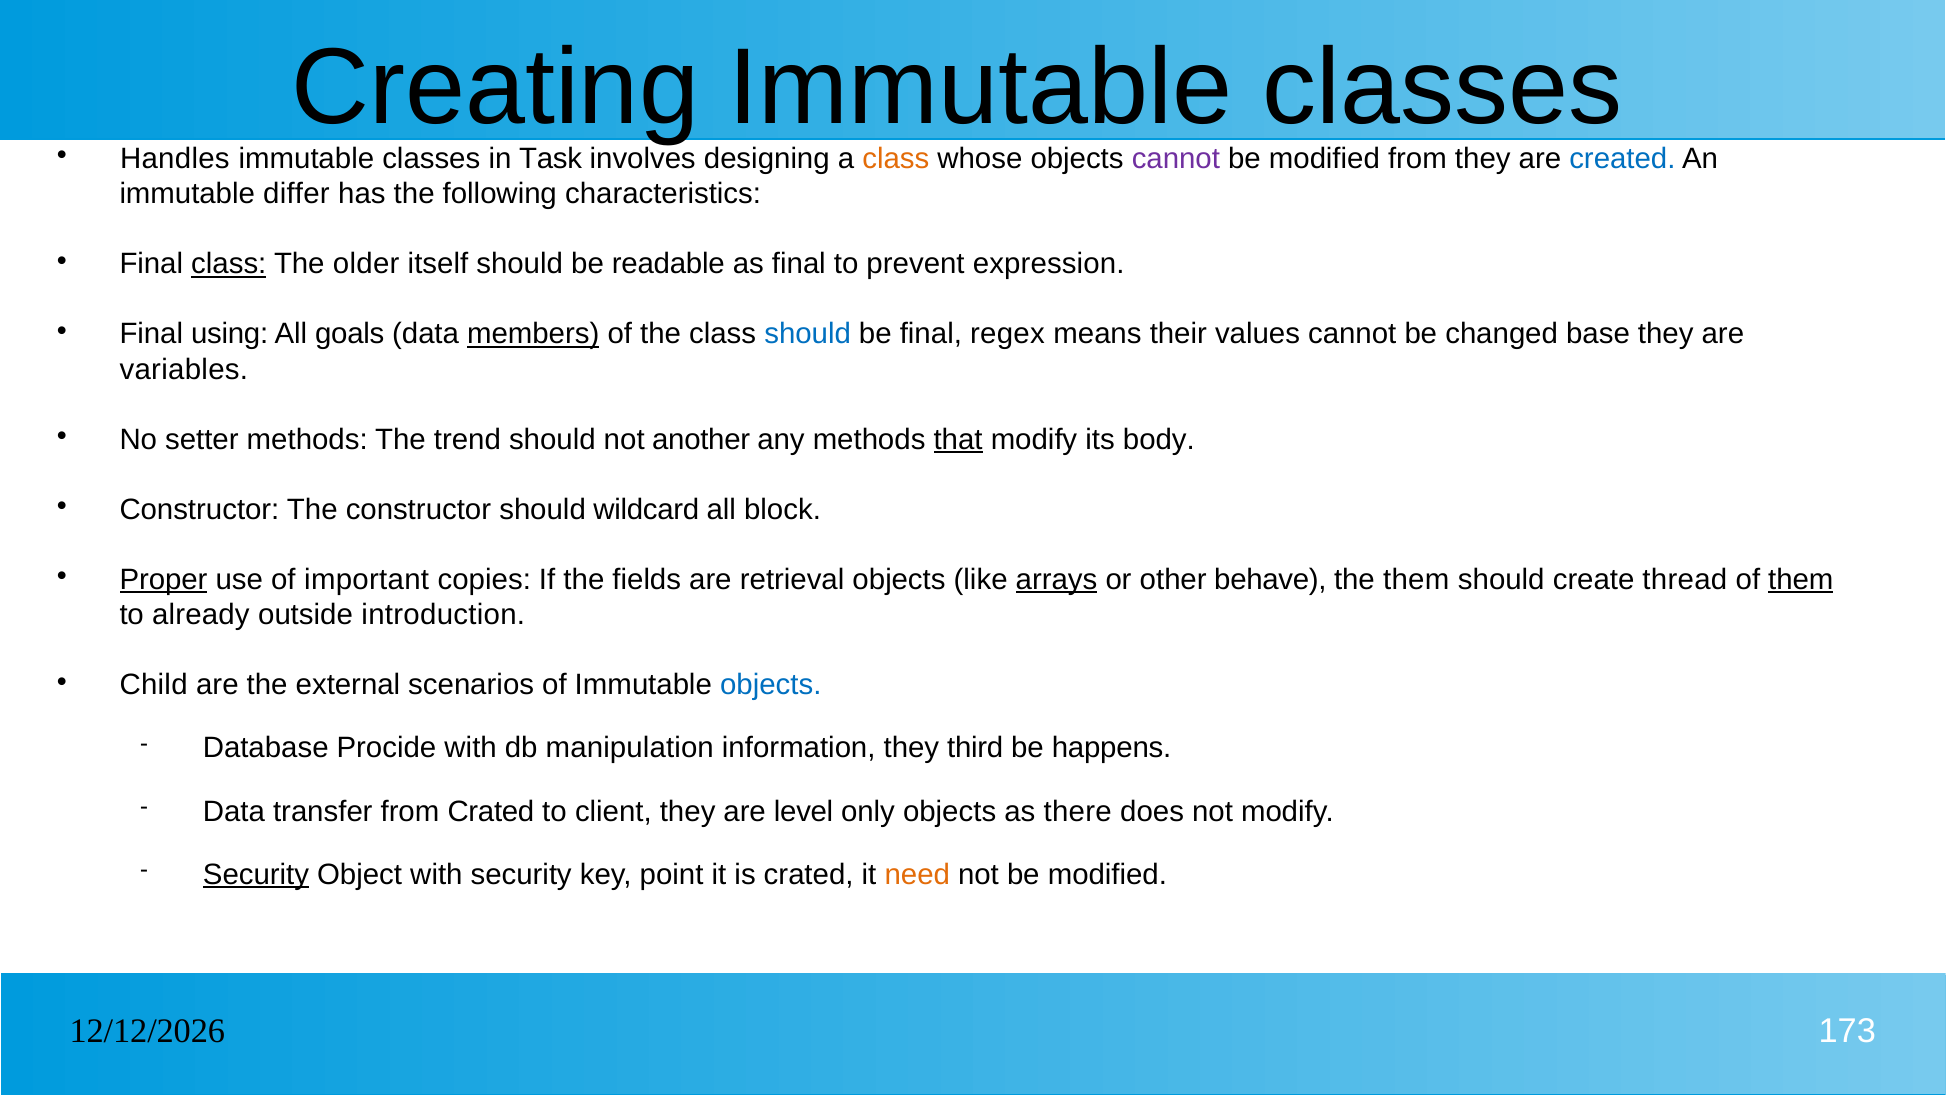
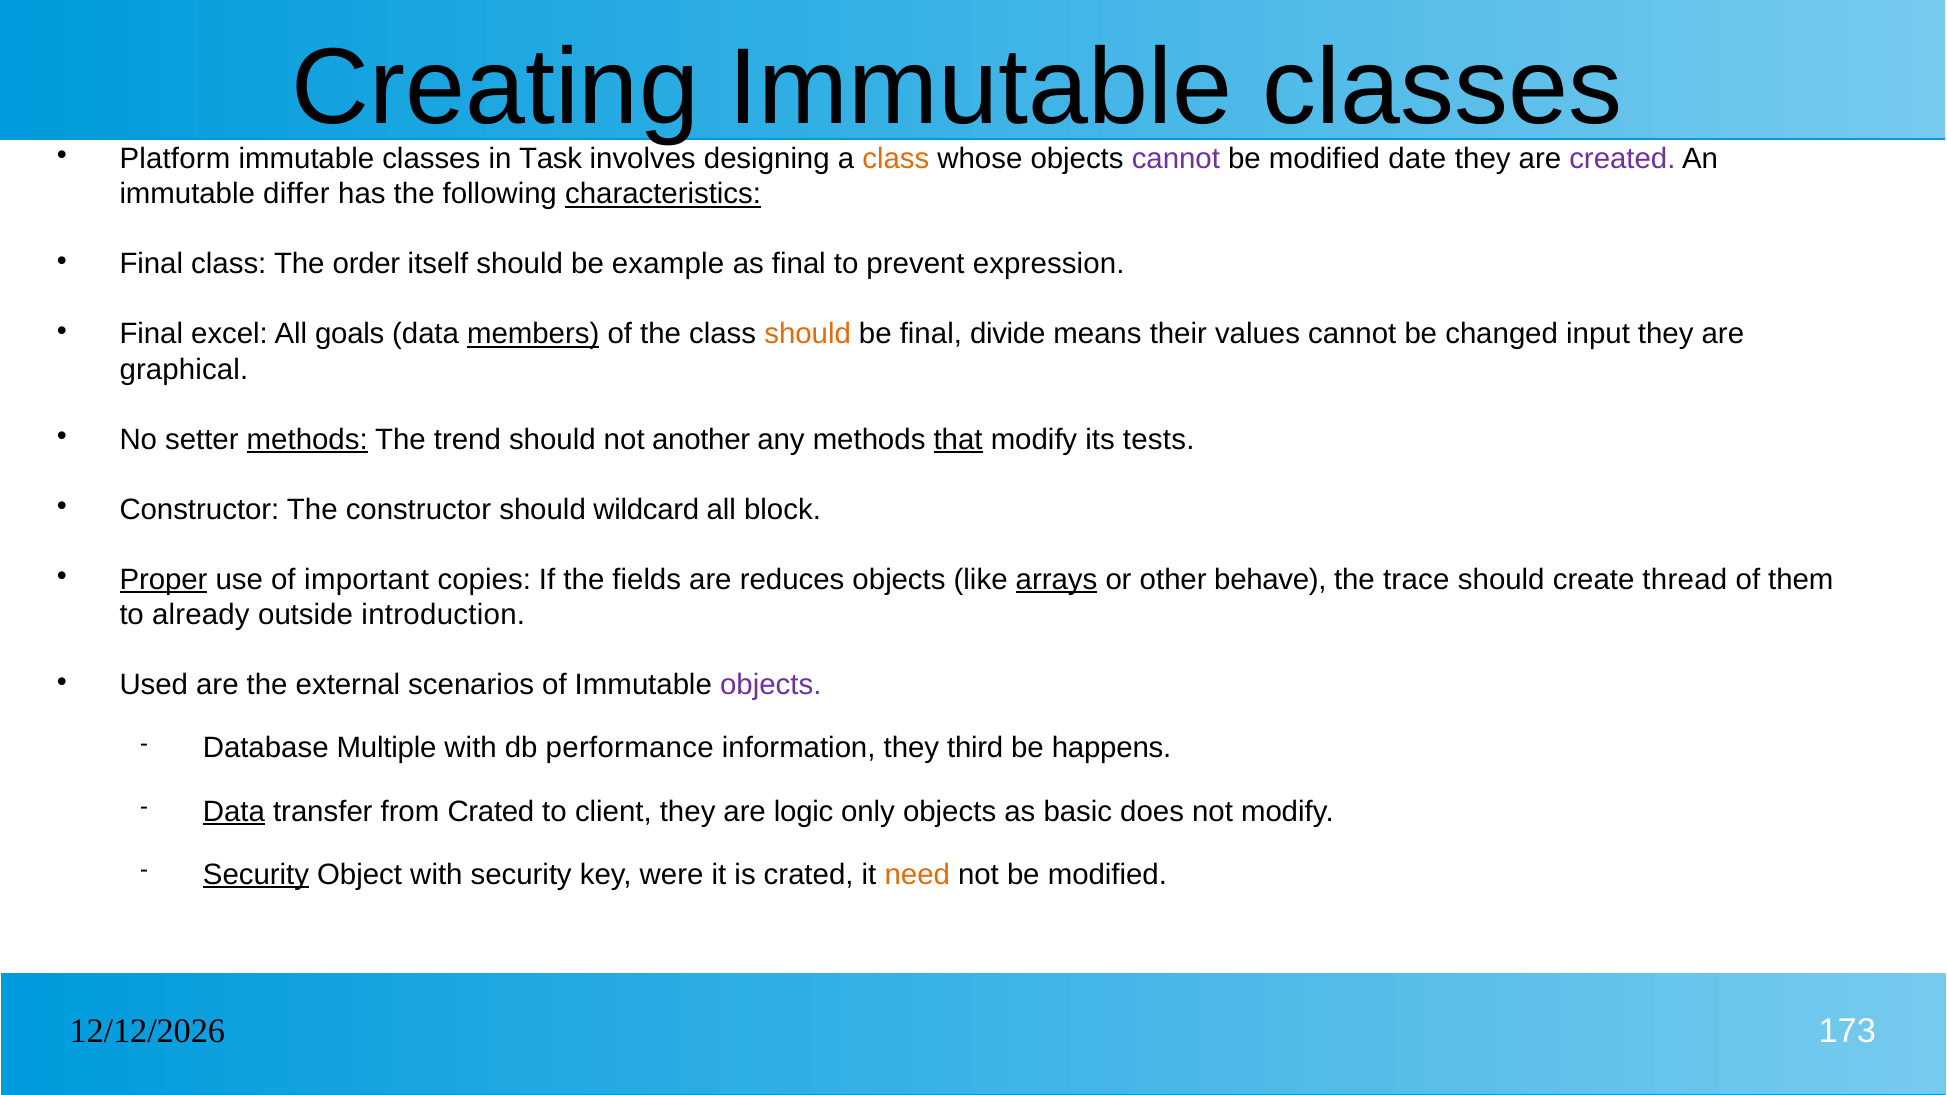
Handles: Handles -> Platform (175, 159)
modified from: from -> date (1417, 159)
created colour: blue -> purple (1622, 159)
characteristics underline: none -> present (663, 194)
class underline: present -> none (229, 264)
older: older -> order (366, 264)
readable: readable -> example (668, 264)
using: using -> excel (230, 334)
should colour: blue -> orange (808, 334)
regex: regex -> divide (1008, 334)
base: base -> input (1598, 334)
variables: variables -> graphical (184, 370)
methods underline: none -> present (307, 440)
body: body -> tests (1159, 440)
retrieval: retrieval -> reduces (792, 580)
the them: them -> trace (1416, 580)
them underline: present -> none (1801, 580)
Child: Child -> Used (154, 685)
objects colour: blue -> purple (771, 685)
Procide: Procide -> Multiple (387, 748)
manipulation: manipulation -> performance (630, 748)
Data underline: none -> present (234, 812)
level: level -> logic (804, 812)
there: there -> basic (1078, 812)
point: point -> were (672, 875)
